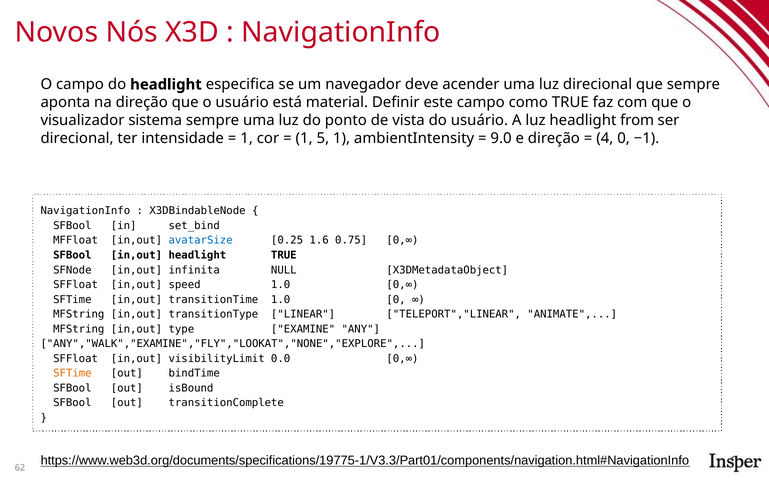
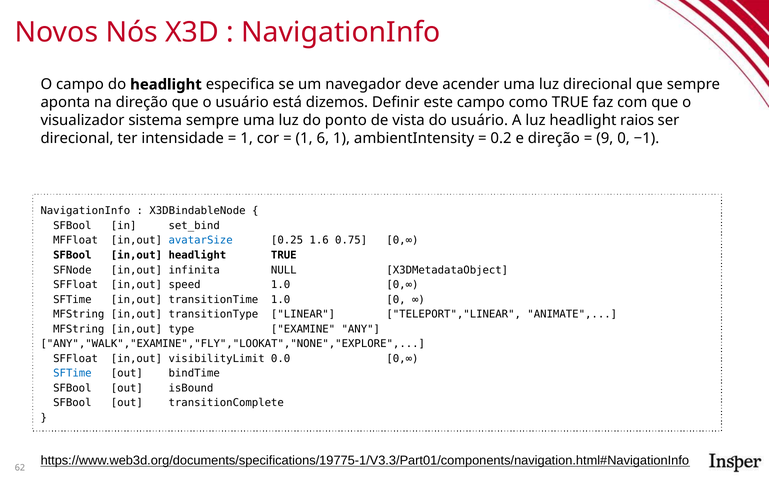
material: material -> dizemos (337, 102)
from: from -> raios (637, 120)
5: 5 -> 6 (323, 138)
9.0: 9.0 -> 0.2 (501, 138)
4: 4 -> 9 (605, 138)
SFTime colour: orange -> blue (72, 373)
